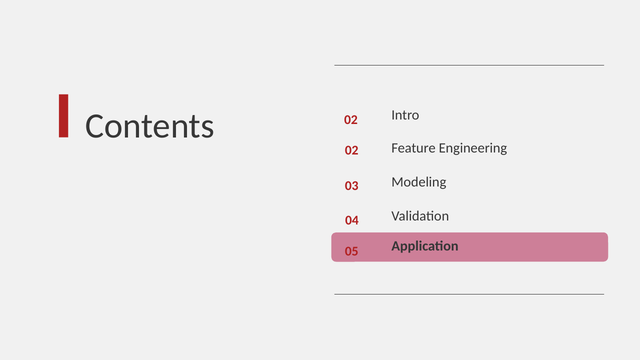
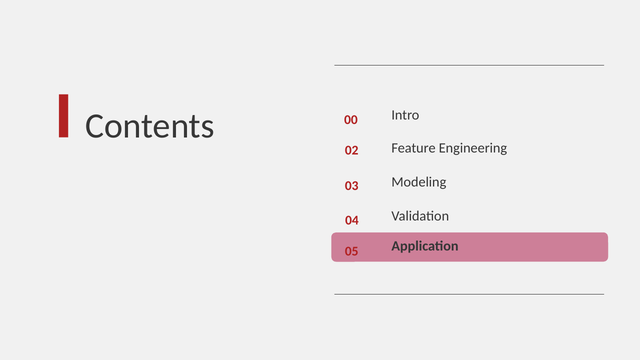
Contents 02: 02 -> 00 (351, 120)
